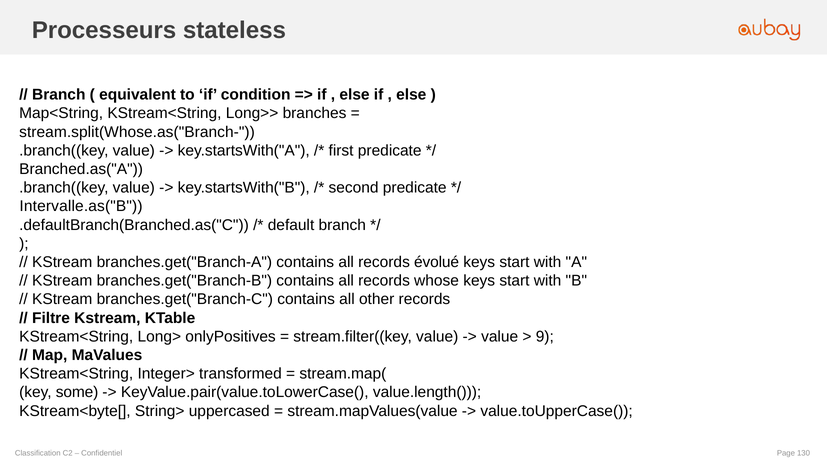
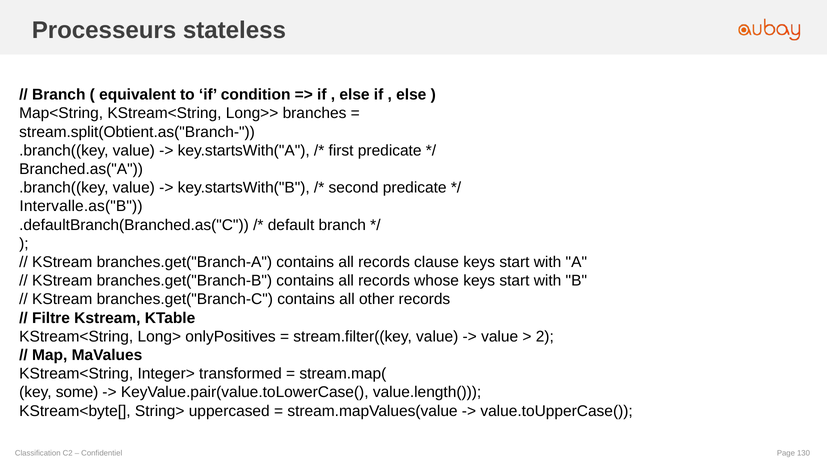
stream.split(Whose.as("Branch-: stream.split(Whose.as("Branch- -> stream.split(Obtient.as("Branch- (137, 132)
évolué: évolué -> clause (436, 262)
9: 9 -> 2 (545, 337)
